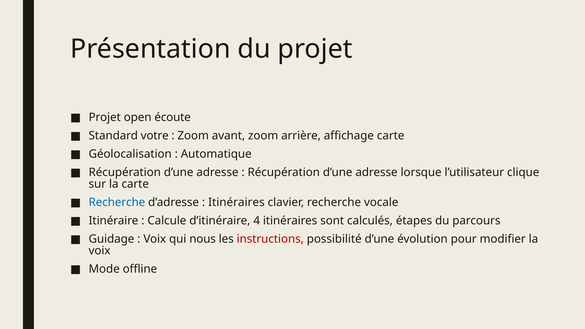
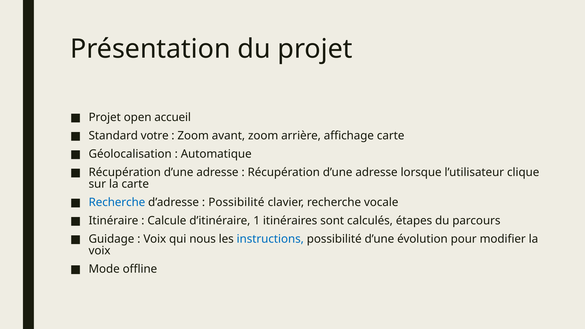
écoute: écoute -> accueil (173, 117)
Itinéraires: Itinéraires -> Possibilité (236, 202)
4: 4 -> 1 (257, 221)
instructions colour: red -> blue (270, 239)
